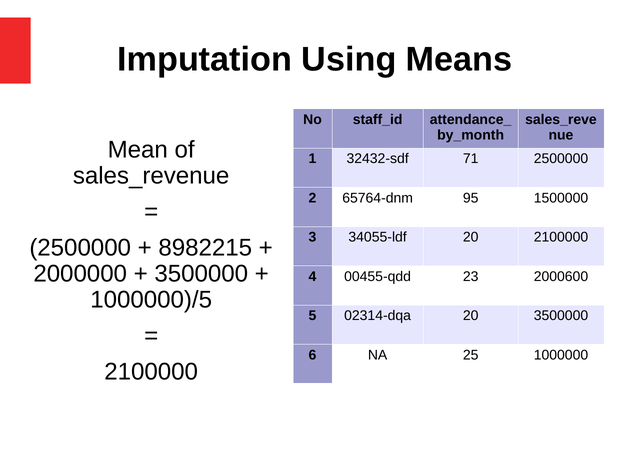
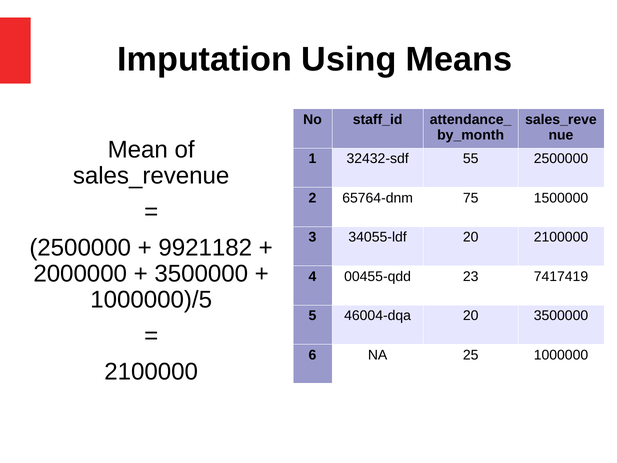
71: 71 -> 55 (471, 159)
95: 95 -> 75 (471, 198)
8982215: 8982215 -> 9921182 (205, 248)
2000600: 2000600 -> 7417419 (561, 276)
02314-dqa: 02314-dqa -> 46004-dqa (378, 315)
